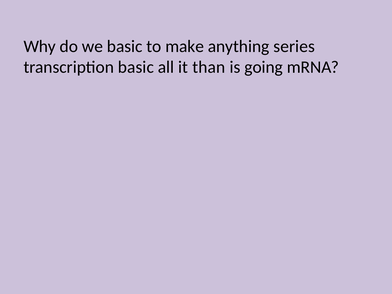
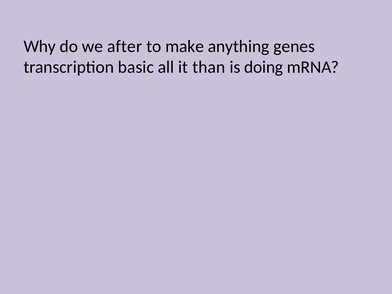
we basic: basic -> after (125, 46)
series: series -> genes (294, 46)
going: going -> doing (264, 67)
